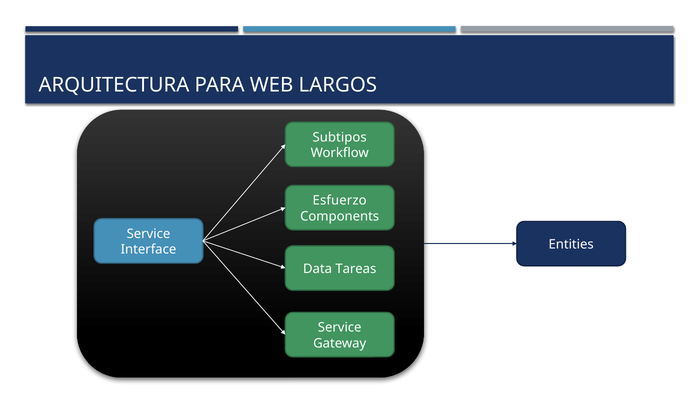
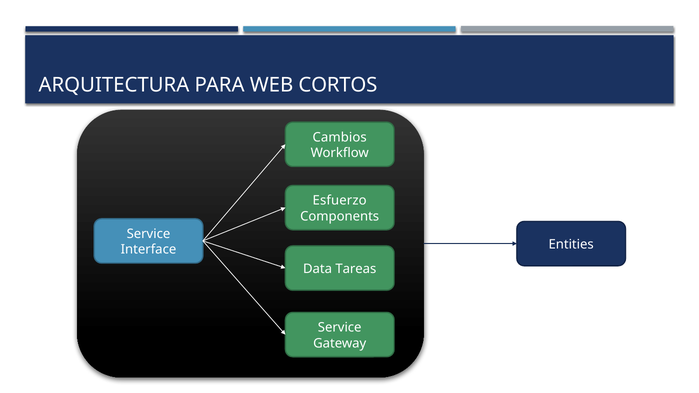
LARGOS: LARGOS -> CORTOS (338, 85)
Subtipos: Subtipos -> Cambios (340, 137)
